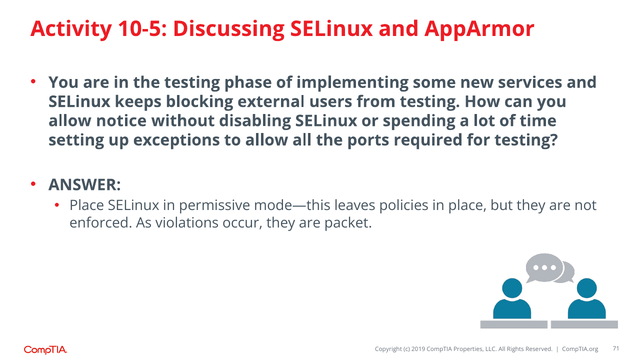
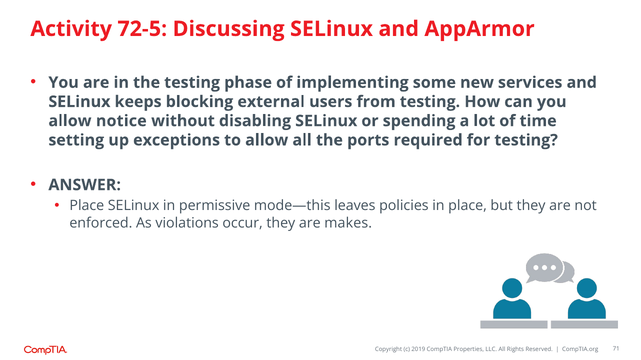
10-5: 10-5 -> 72-5 (142, 29)
packet: packet -> makes (348, 223)
